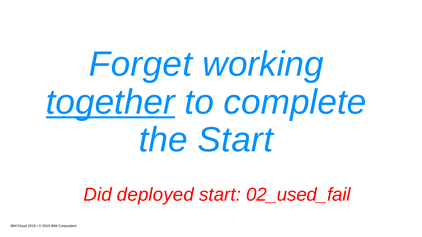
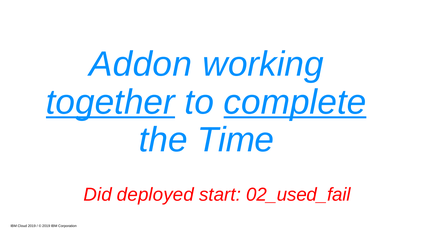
Forget: Forget -> Addon (141, 64)
complete underline: none -> present (295, 102)
the Start: Start -> Time (236, 140)
